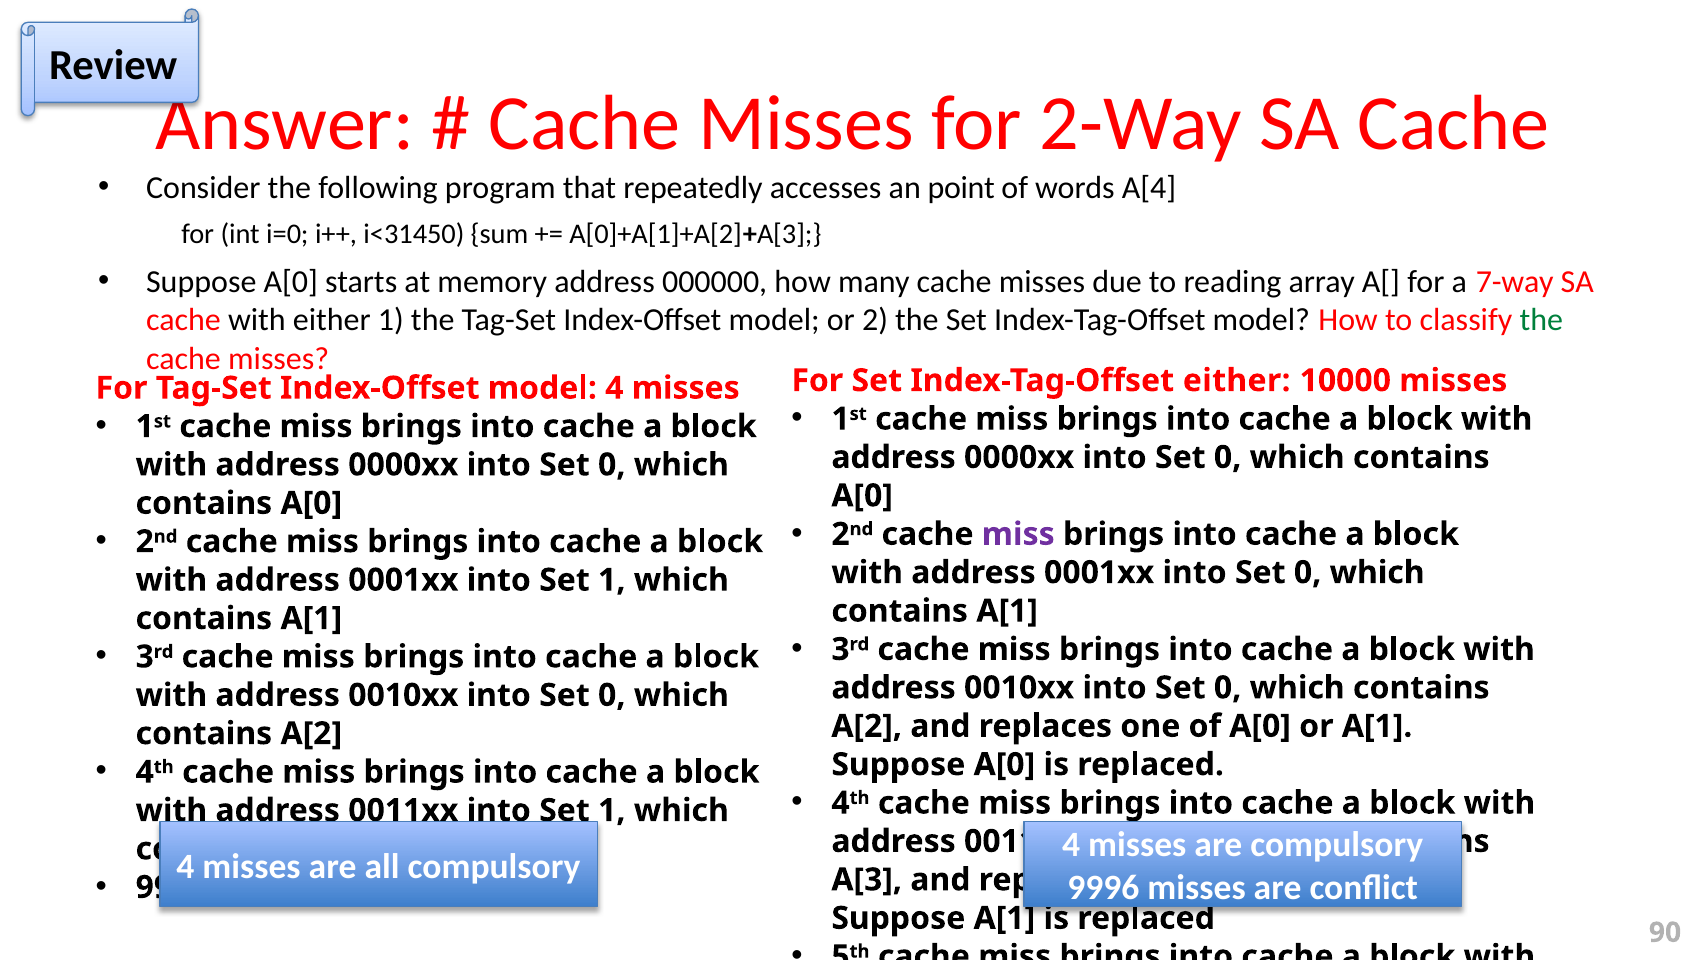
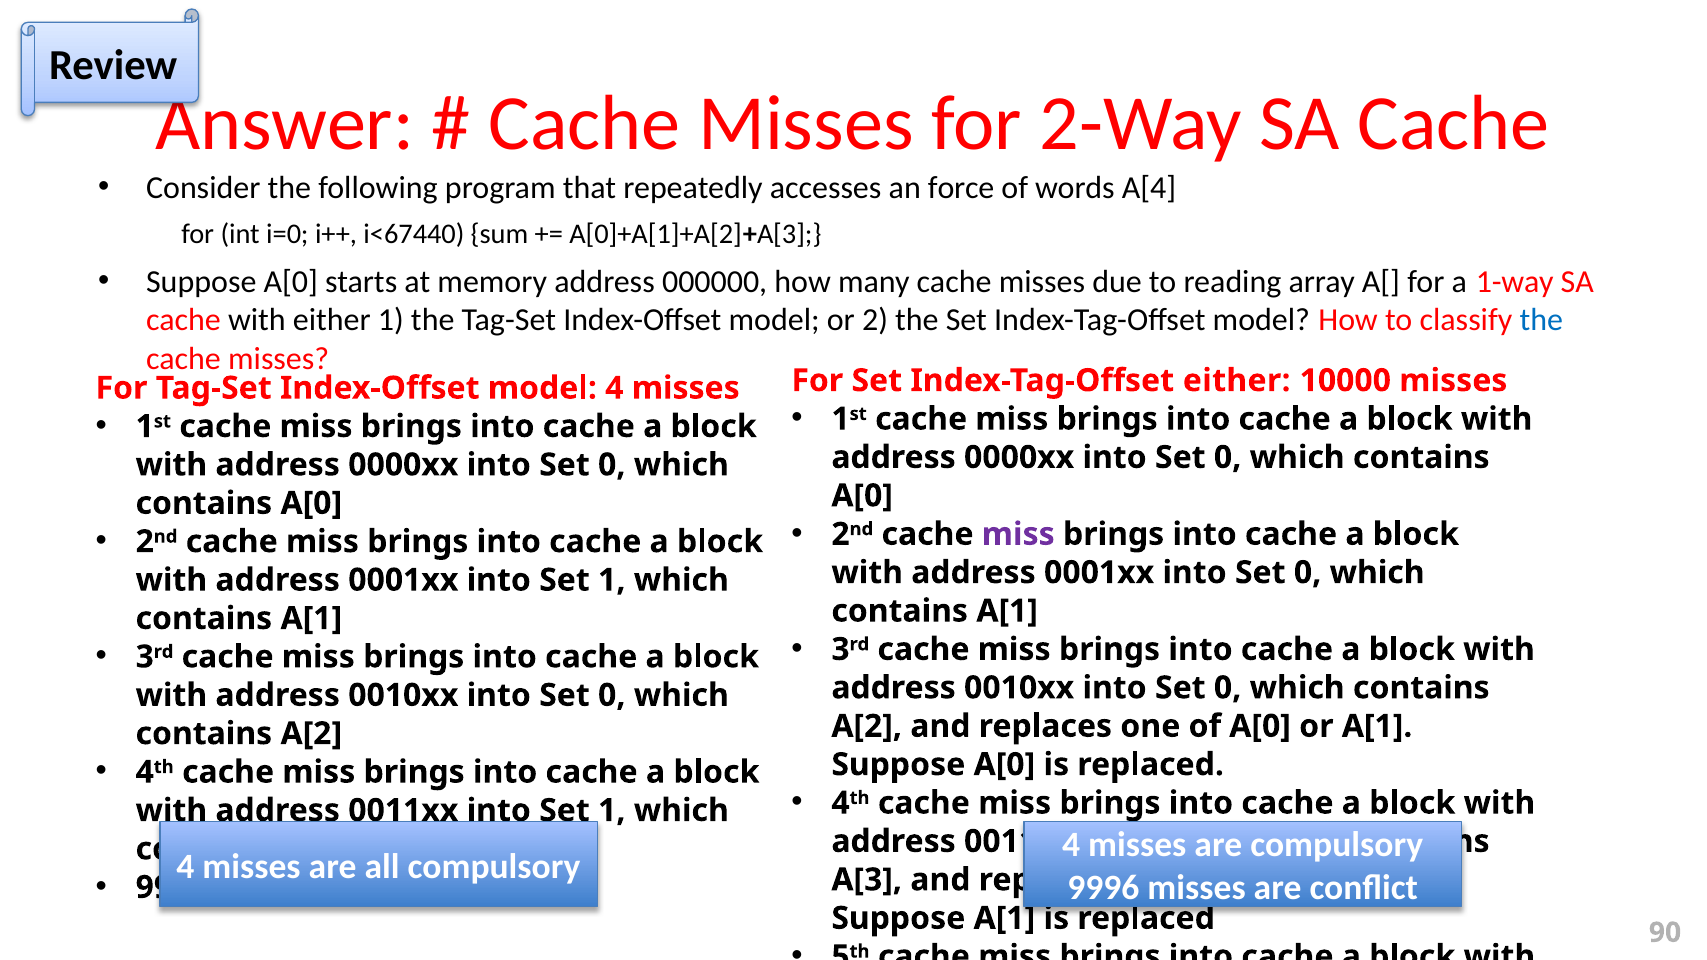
point: point -> force (961, 188)
i<31450: i<31450 -> i<67440 (414, 234)
7-way: 7-way -> 1-way (1515, 282)
the colour: green -> blue (1541, 320)
